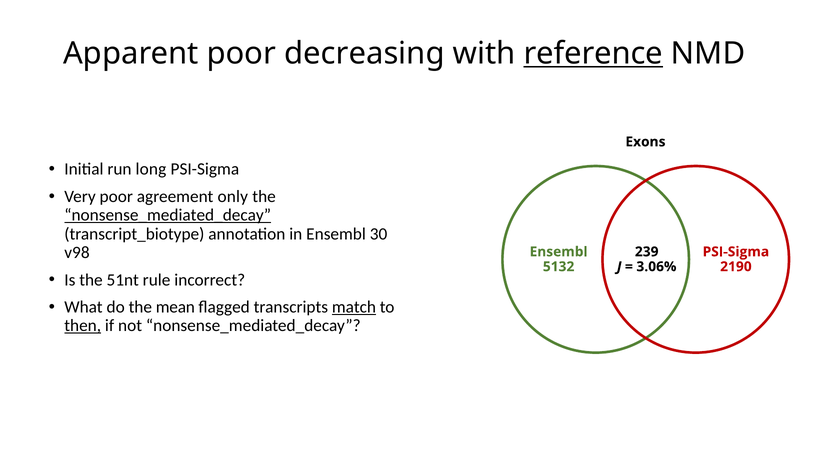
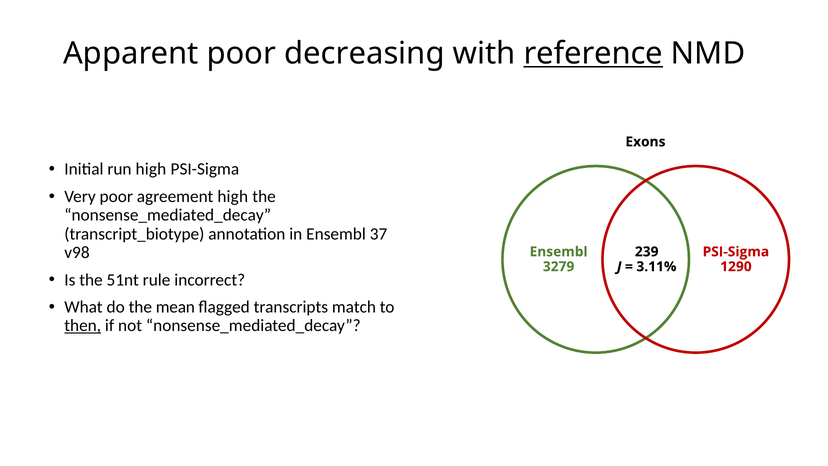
run long: long -> high (151, 169)
agreement only: only -> high (233, 196)
nonsense_mediated_decay underline: present -> none (168, 215)
30: 30 -> 37 (379, 234)
5132: 5132 -> 3279 (559, 267)
3.06%: 3.06% -> 3.11% (656, 267)
2190: 2190 -> 1290 (736, 267)
match underline: present -> none (354, 307)
